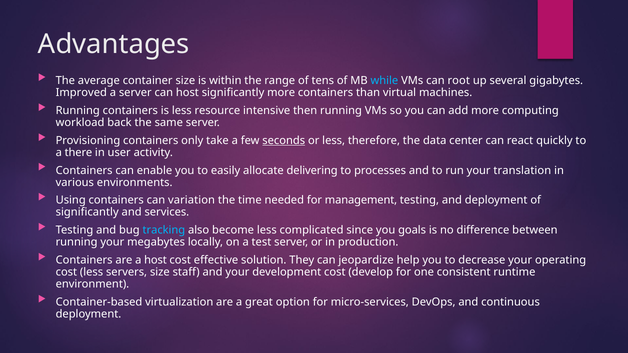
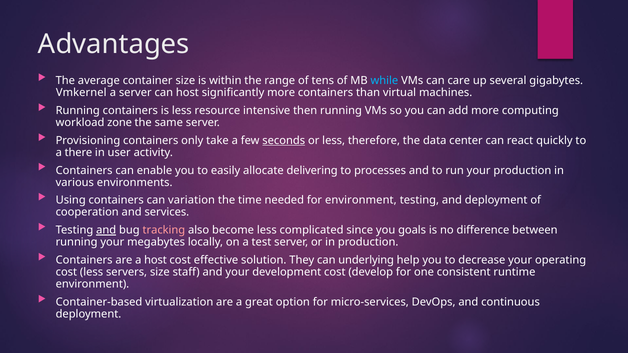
root: root -> care (459, 81)
Improved: Improved -> Vmkernel (81, 93)
back: back -> zone (120, 123)
your translation: translation -> production (522, 171)
for management: management -> environment (361, 200)
significantly: significantly -> cooperation (87, 212)
and underline: none -> present (106, 230)
tracking colour: light blue -> pink (164, 230)
jeopardize: jeopardize -> underlying (366, 260)
